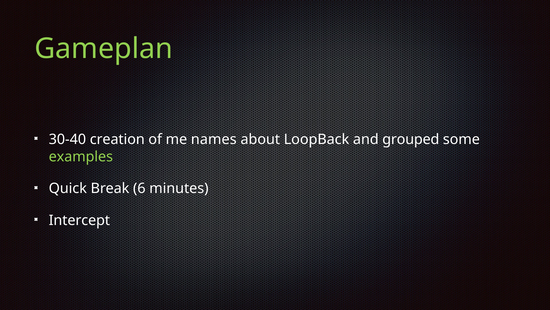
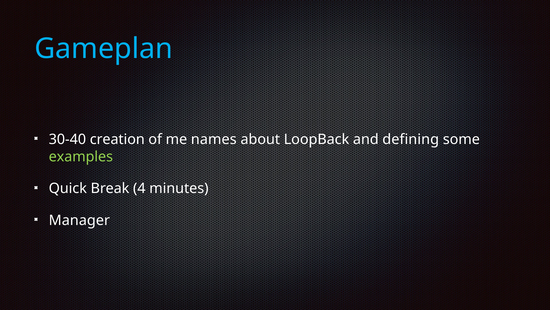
Gameplan colour: light green -> light blue (104, 49)
grouped: grouped -> defining (411, 139)
6: 6 -> 4 (139, 188)
Intercept: Intercept -> Manager (79, 220)
